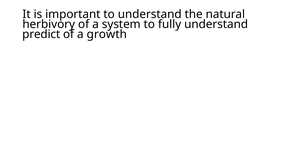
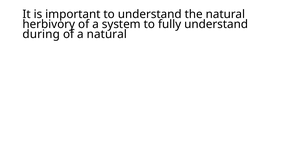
predict: predict -> during (41, 34)
a growth: growth -> natural (107, 34)
